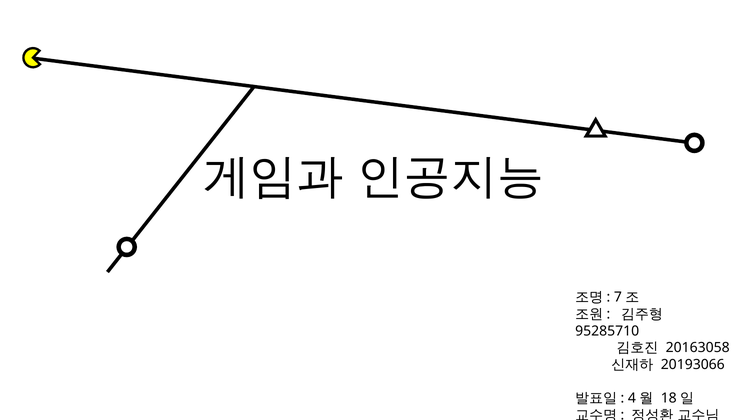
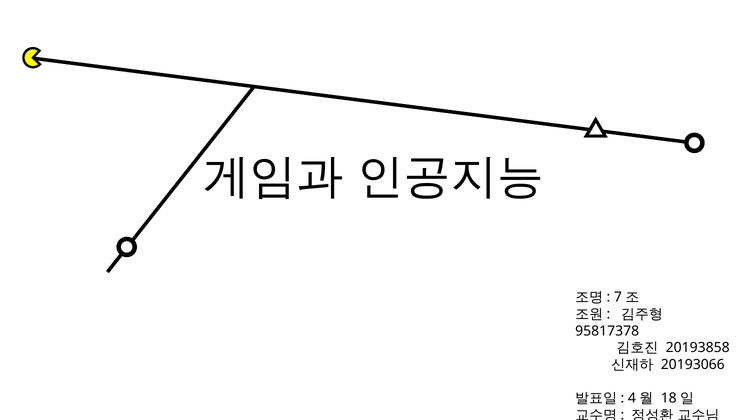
95285710: 95285710 -> 95817378 (607, 331)
20163058: 20163058 -> 20193858 (698, 348)
